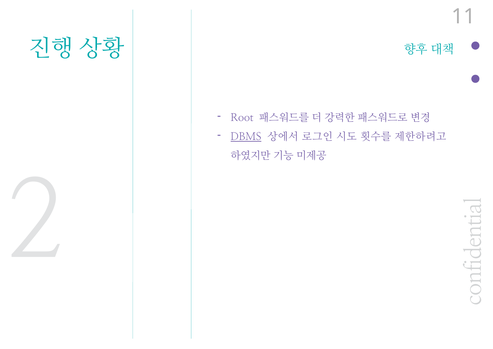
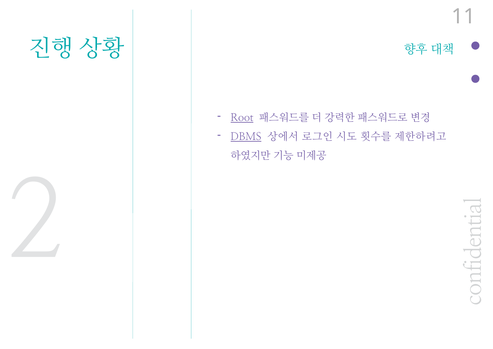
Root underline: none -> present (242, 118)
